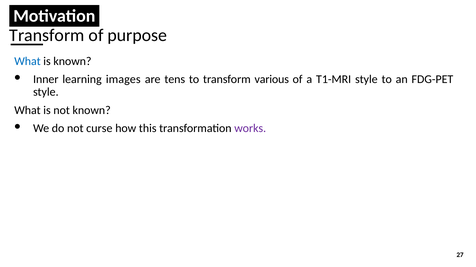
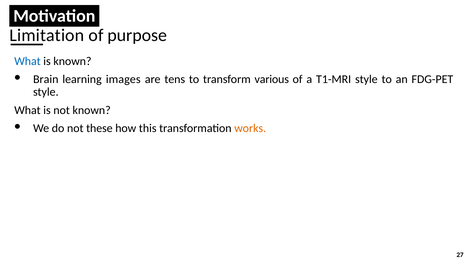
Transform: Transform -> Limitation (47, 35)
Inner: Inner -> Brain (46, 79)
curse: curse -> these (99, 129)
works colour: purple -> orange (250, 129)
